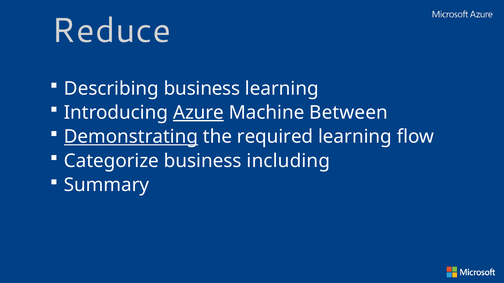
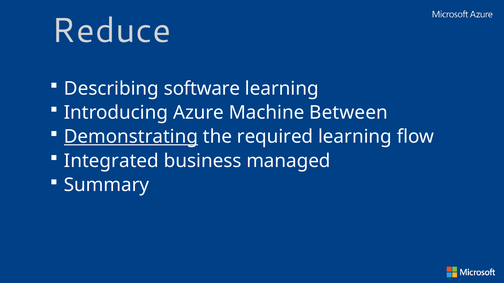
Describing business: business -> software (202, 89)
Azure underline: present -> none (198, 113)
Categorize: Categorize -> Integrated (111, 161)
including: including -> managed (288, 161)
